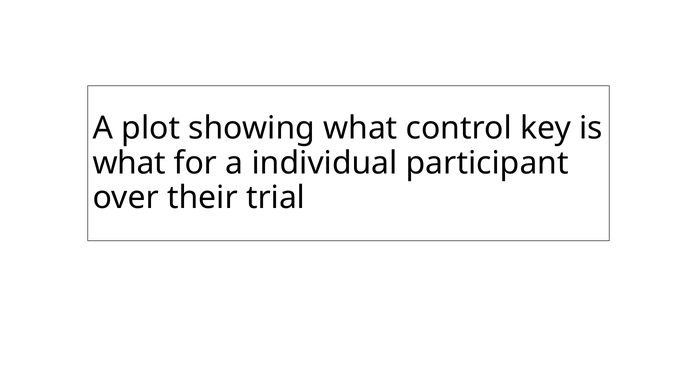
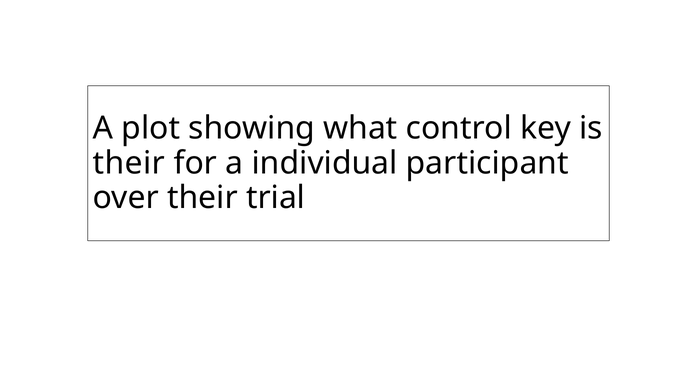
what: what -> their (129, 163)
